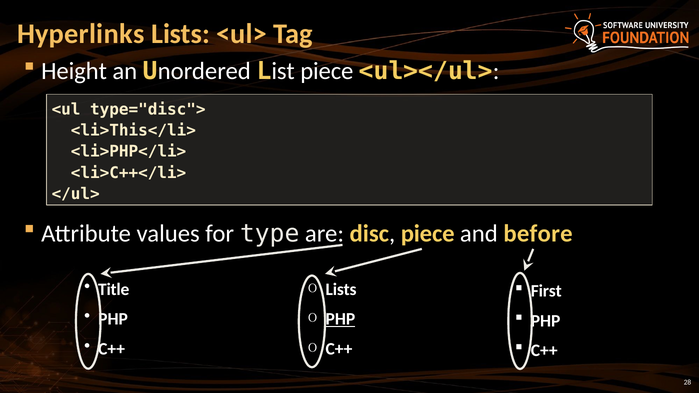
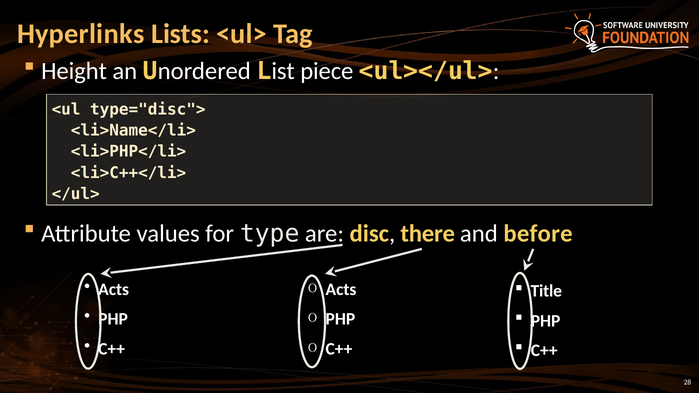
<li>This</li>: <li>This</li> -> <li>Name</li> (133, 131)
disc piece: piece -> there (428, 234)
Lists: Lists -> Acts (341, 290)
Title: Title -> Acts (114, 290)
First: First -> Title (546, 291)
PHP underline: present -> none (340, 319)
